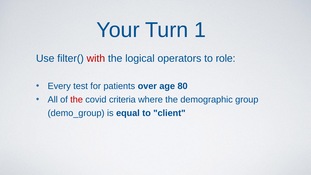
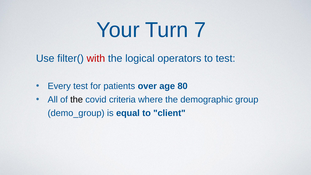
1: 1 -> 7 (200, 30)
to role: role -> test (226, 58)
the colour: red -> black (77, 100)
